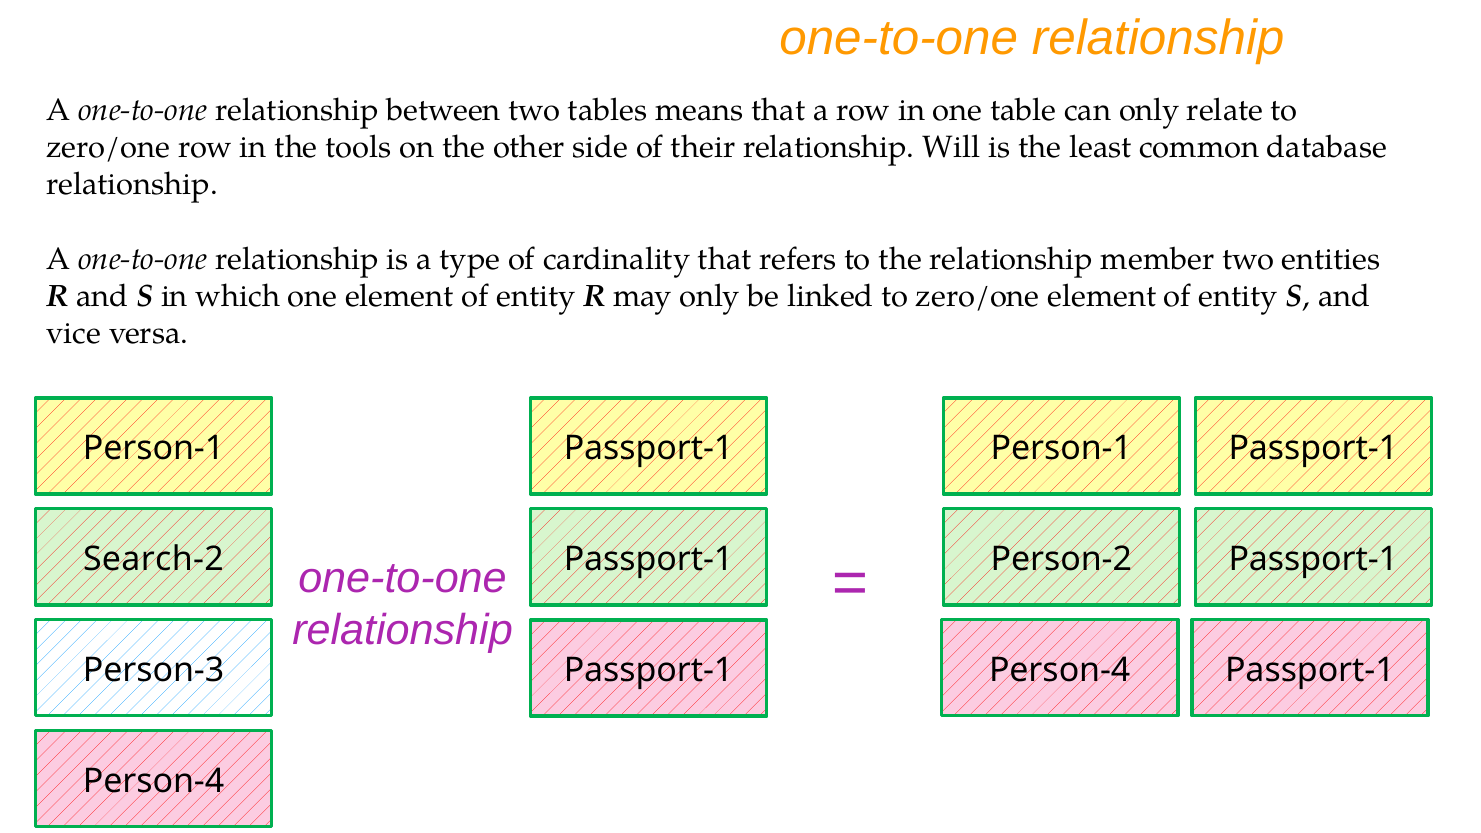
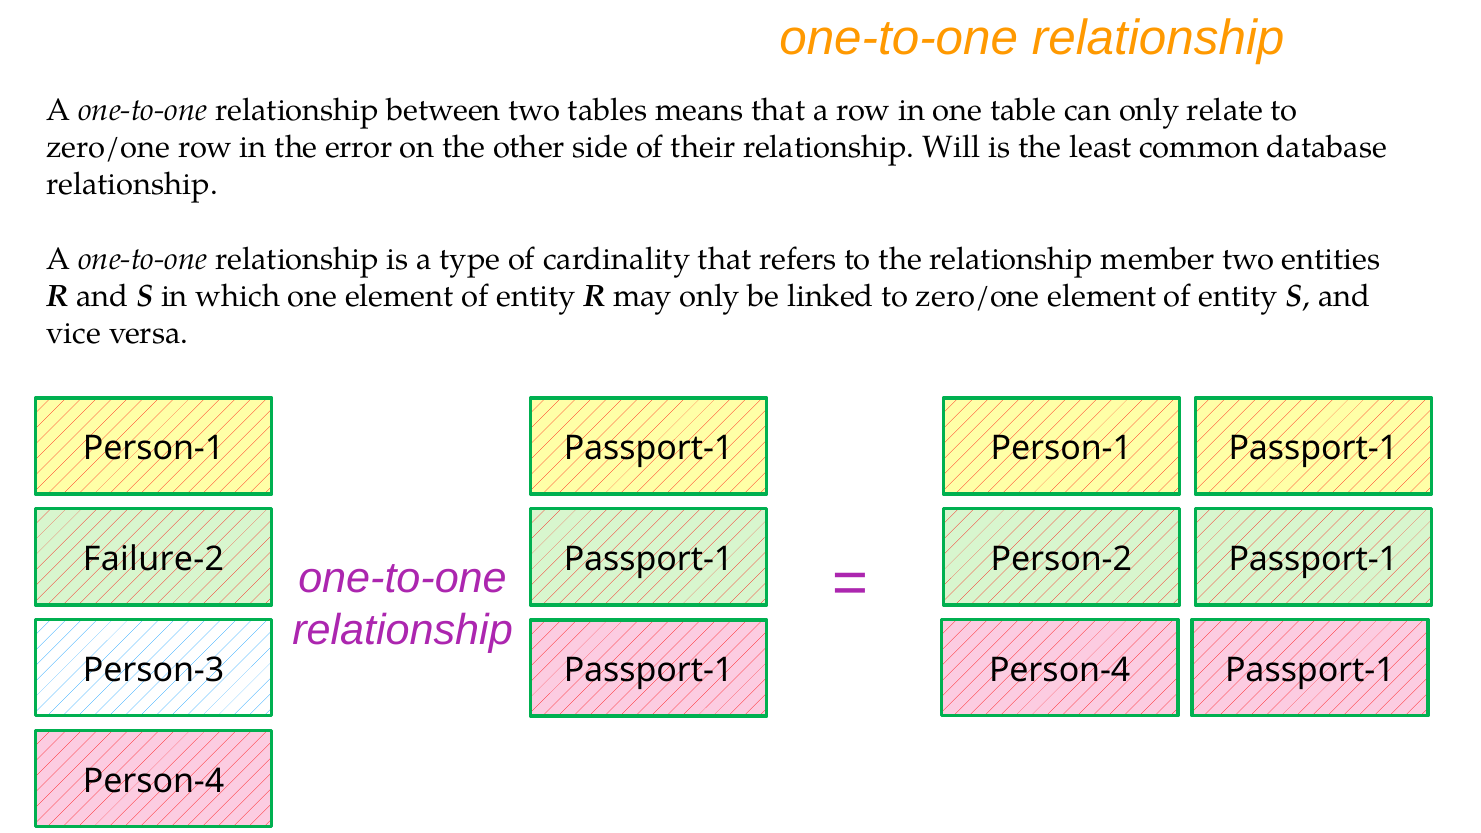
tools: tools -> error (359, 147)
Search-2: Search-2 -> Failure-2 (153, 559)
